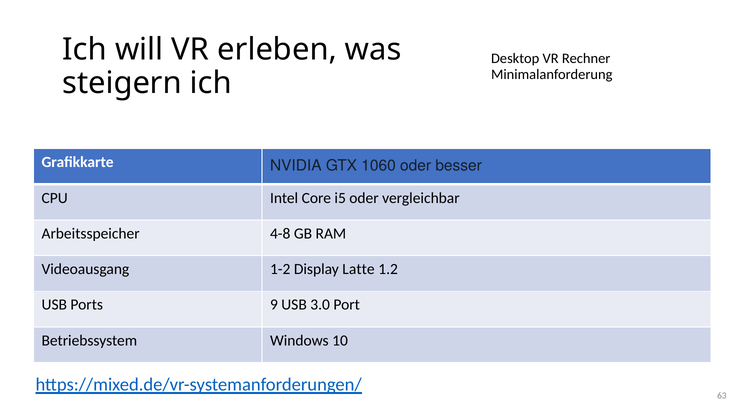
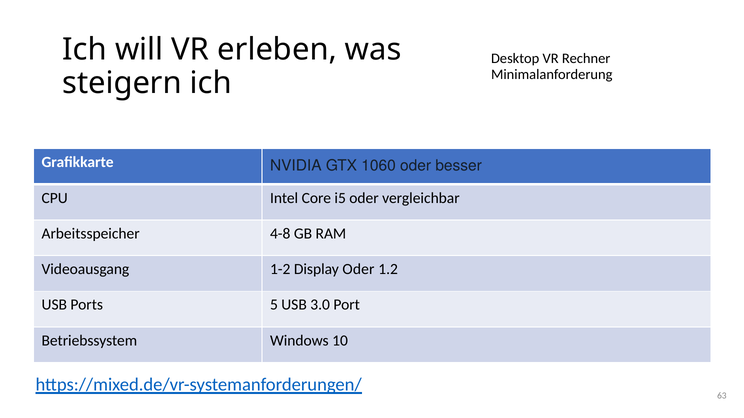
Display Latte: Latte -> Oder (358, 270)
9: 9 -> 5 (274, 305)
